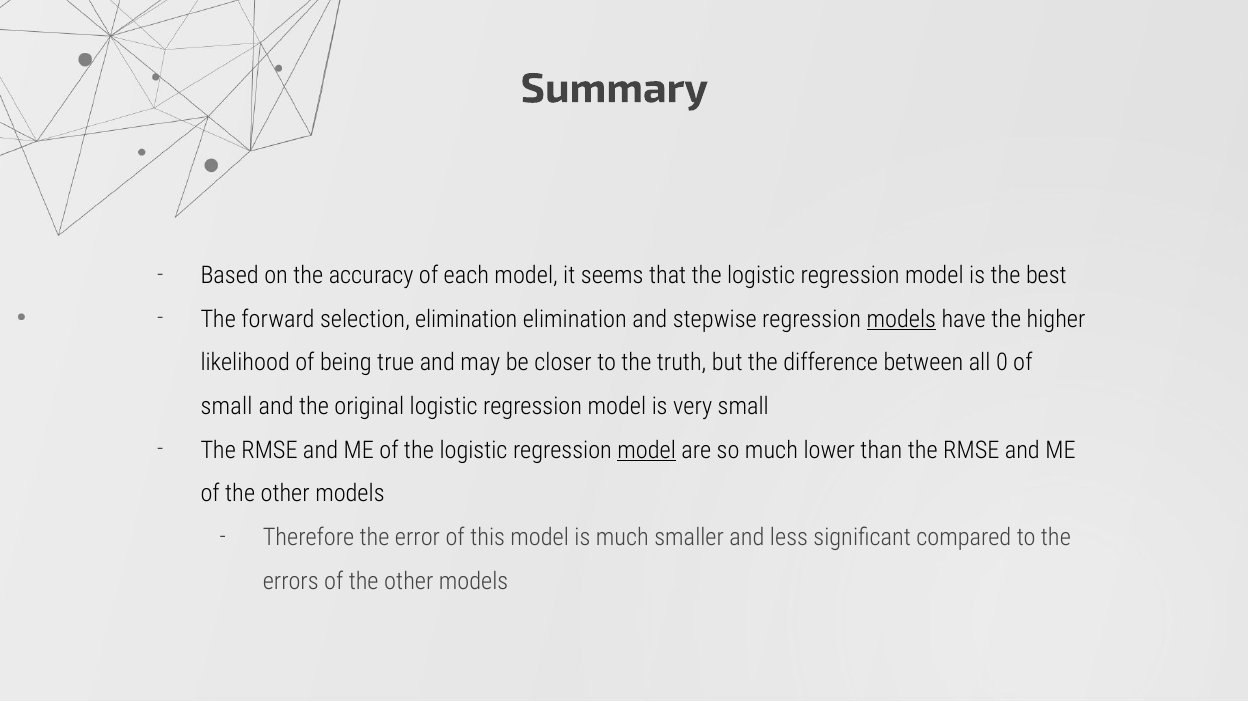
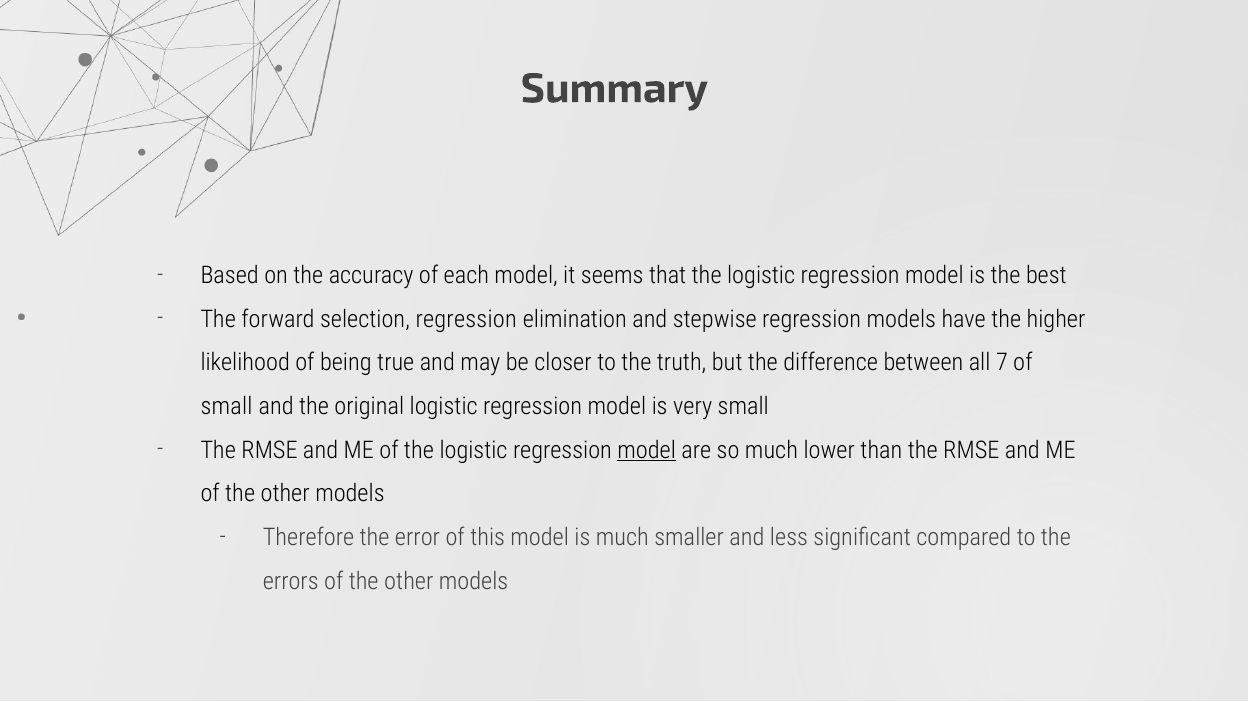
selection elimination: elimination -> regression (466, 319)
models underline: present -> none (901, 319)
0: 0 -> 7 (1002, 363)
